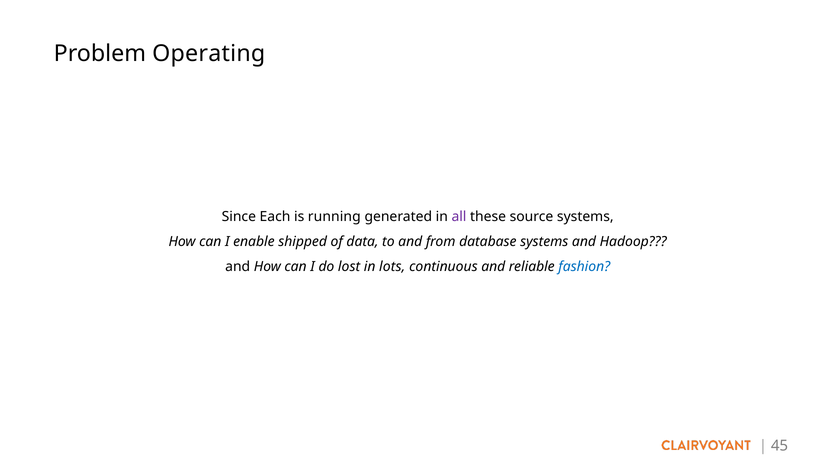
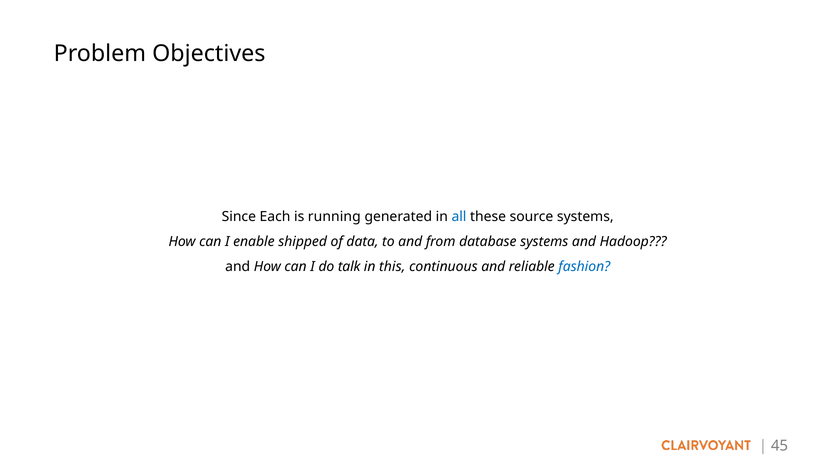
Operating: Operating -> Objectives (209, 54)
all colour: purple -> blue (459, 217)
lost: lost -> talk (349, 267)
lots: lots -> this (392, 267)
